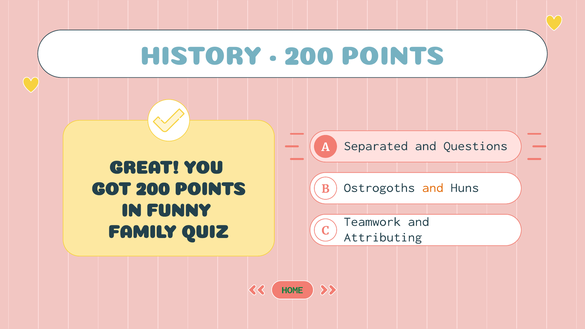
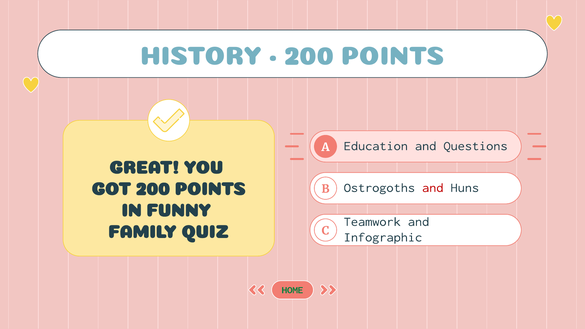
Separated: Separated -> Education (376, 146)
and colour: orange -> red (433, 188)
Attributing: Attributing -> Infographic (383, 237)
